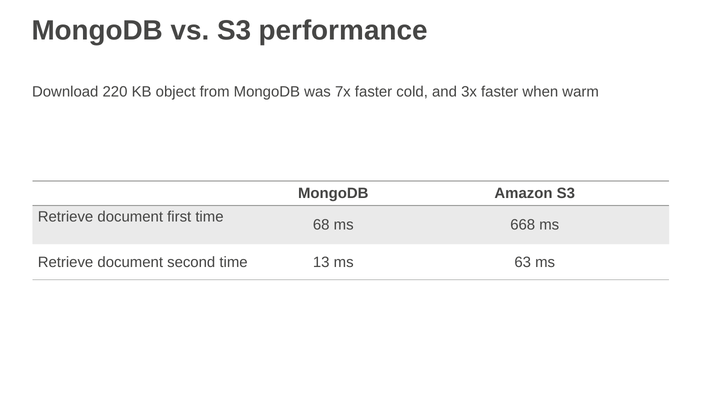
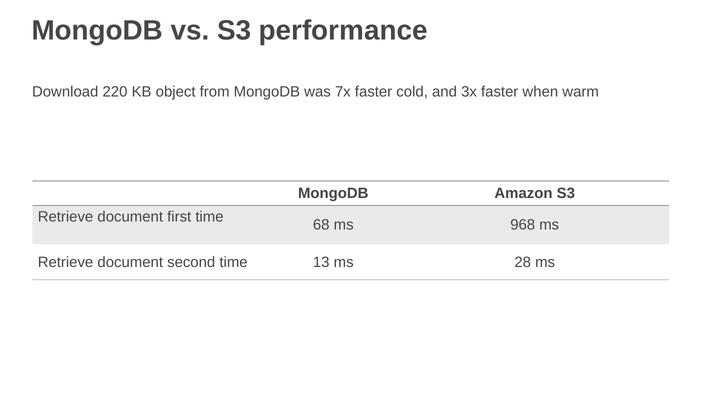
668: 668 -> 968 (523, 225)
63: 63 -> 28 (523, 262)
